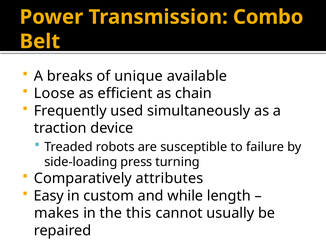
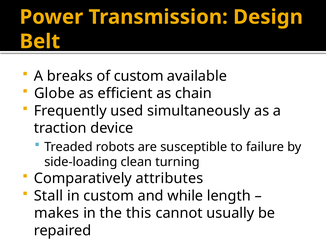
Combo: Combo -> Design (268, 17)
of unique: unique -> custom (139, 76)
Loose: Loose -> Globe (54, 94)
press: press -> clean (136, 162)
Easy: Easy -> Stall (49, 196)
